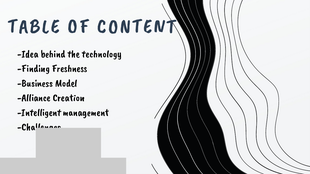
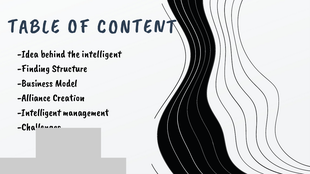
the technology: technology -> intelligent (102, 54)
Freshness: Freshness -> Structure (70, 69)
